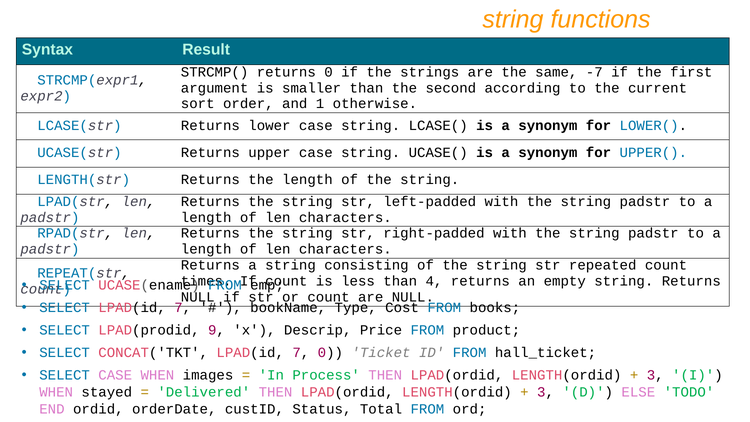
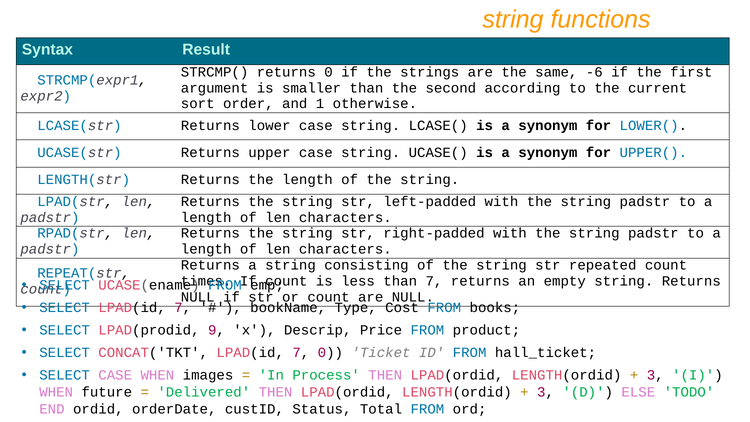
-7: -7 -> -6 (594, 72)
than 4: 4 -> 7 (434, 281)
stayed: stayed -> future (107, 392)
